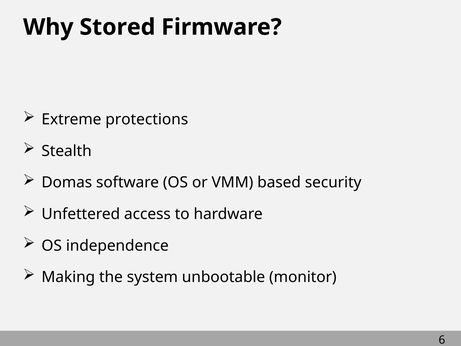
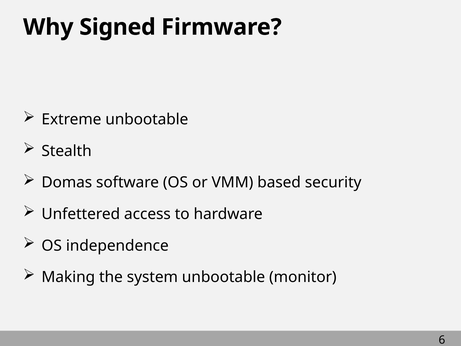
Stored: Stored -> Signed (117, 27)
Extreme protections: protections -> unbootable (147, 119)
